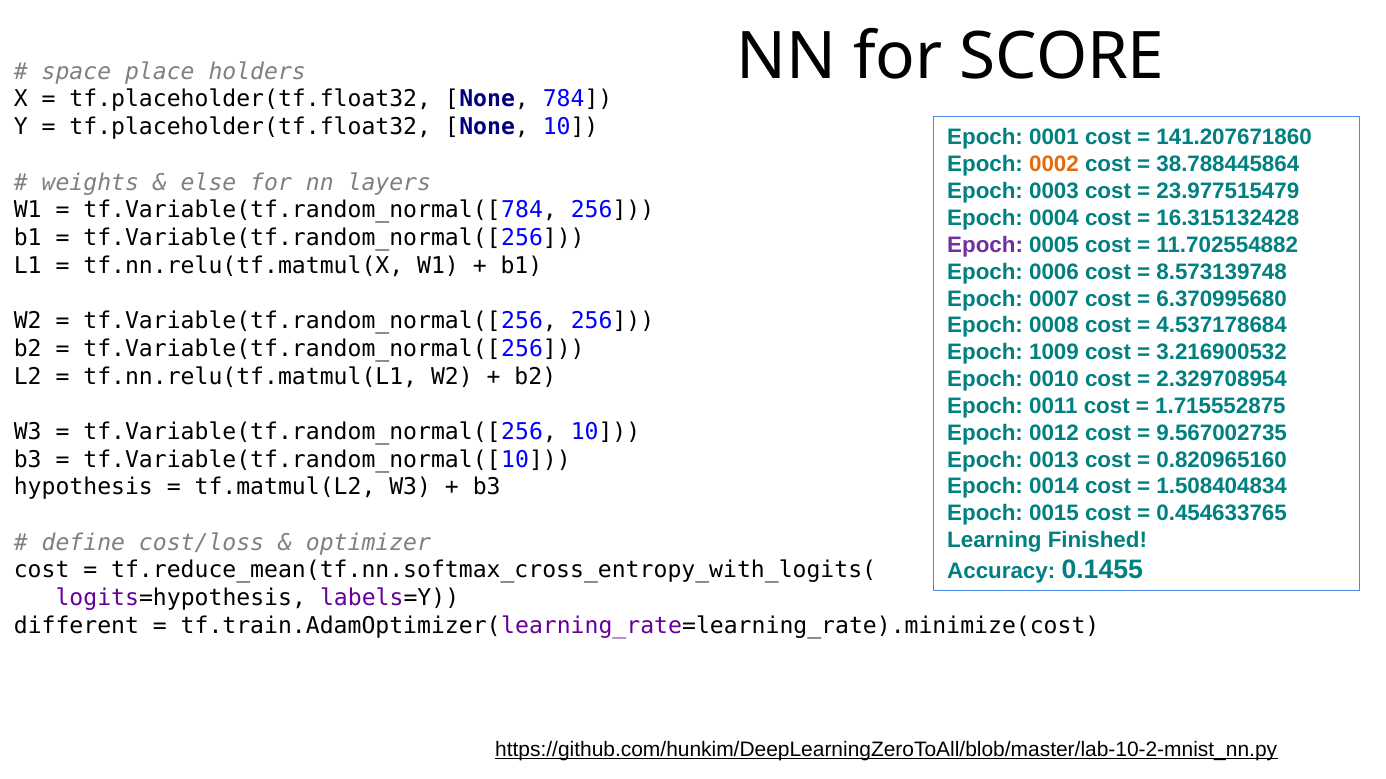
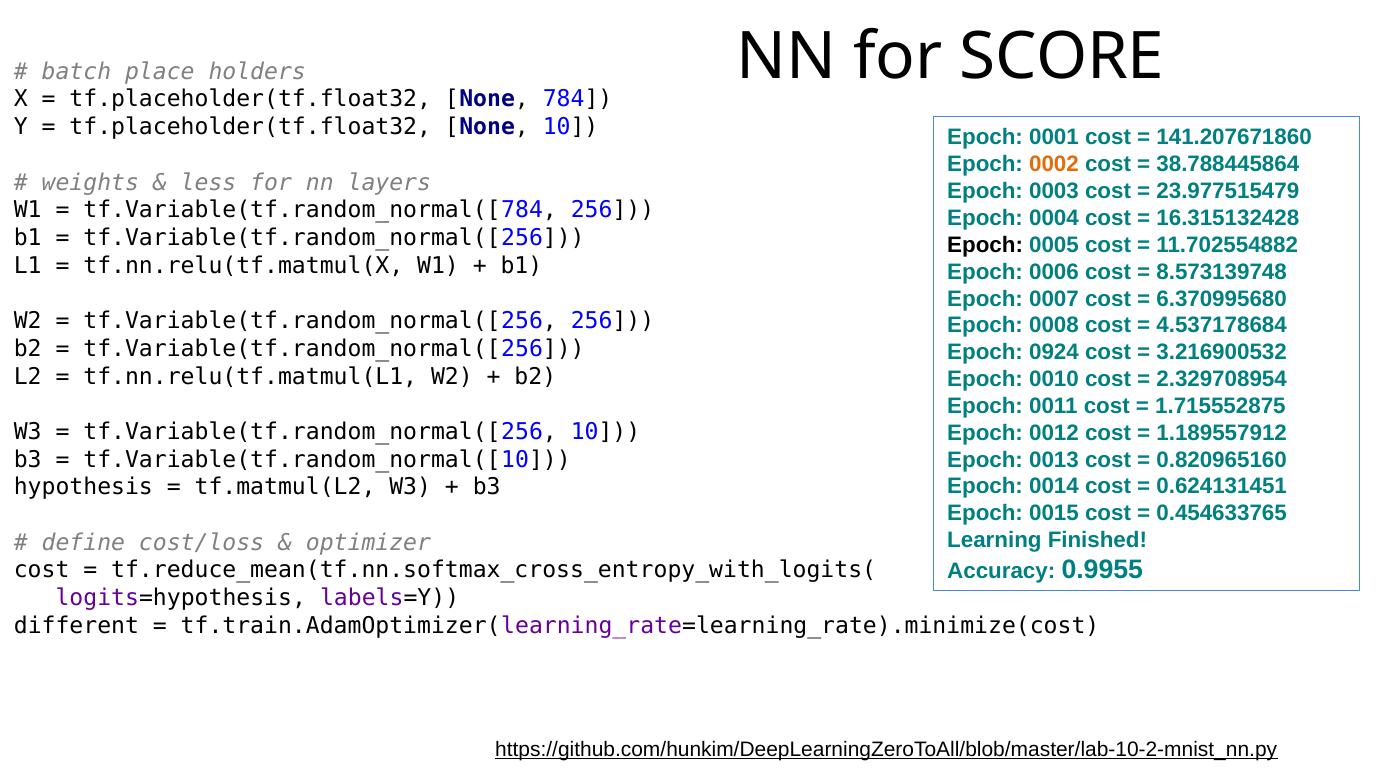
space: space -> batch (76, 72)
else: else -> less (209, 183)
Epoch colour: purple -> black (985, 245)
1009: 1009 -> 0924 (1054, 353)
9.567002735: 9.567002735 -> 1.189557912 (1222, 433)
1.508404834: 1.508404834 -> 0.624131451 (1222, 487)
0.1455: 0.1455 -> 0.9955 (1102, 570)
